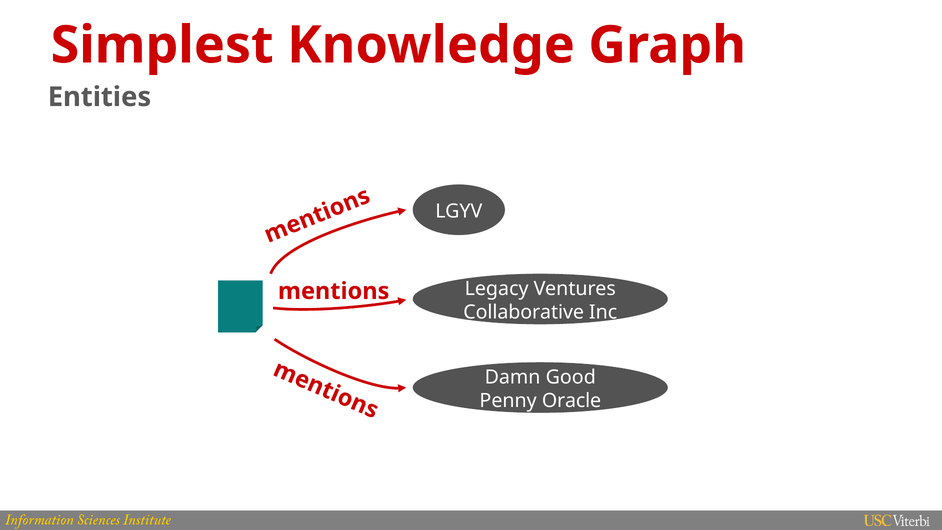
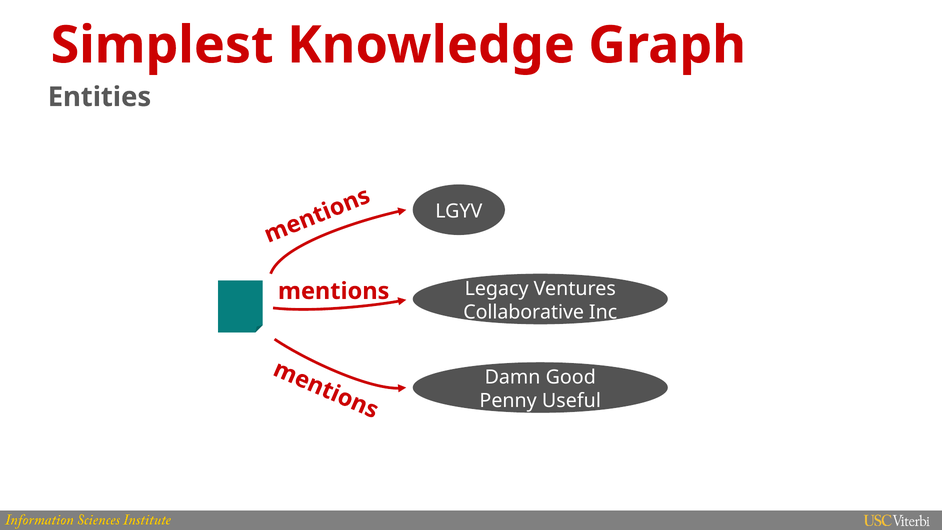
Oracle: Oracle -> Useful (571, 401)
